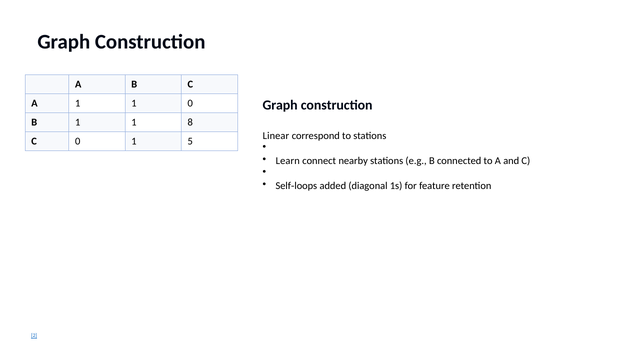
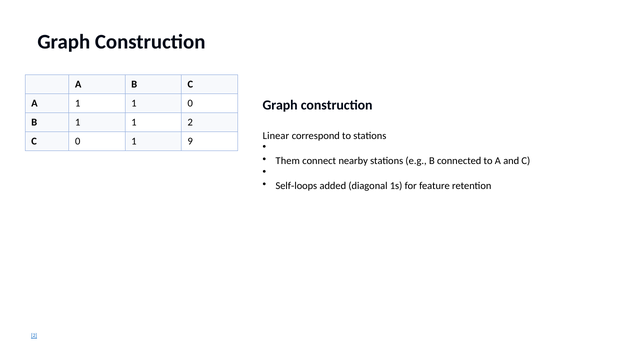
1 8: 8 -> 2 (190, 123)
5: 5 -> 9 (190, 141)
Learn: Learn -> Them (288, 161)
